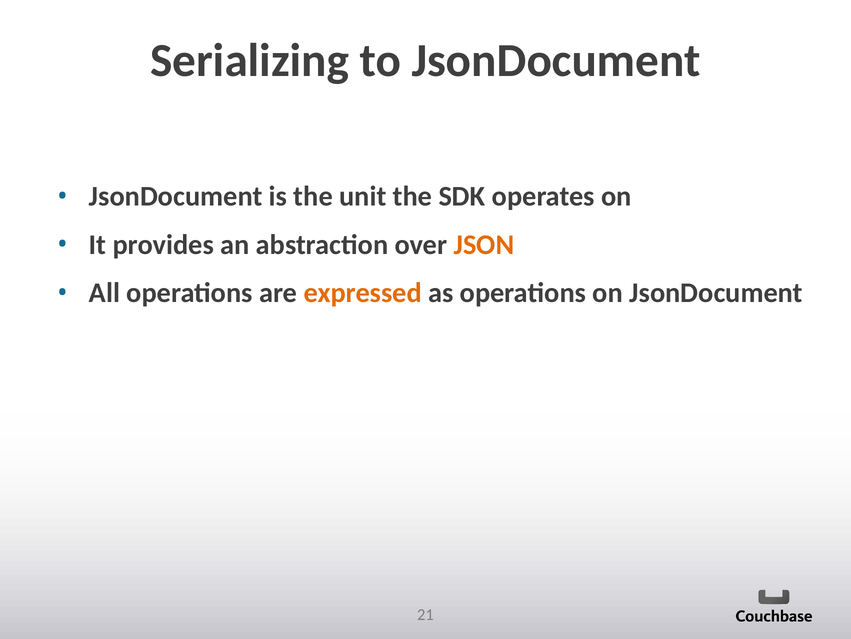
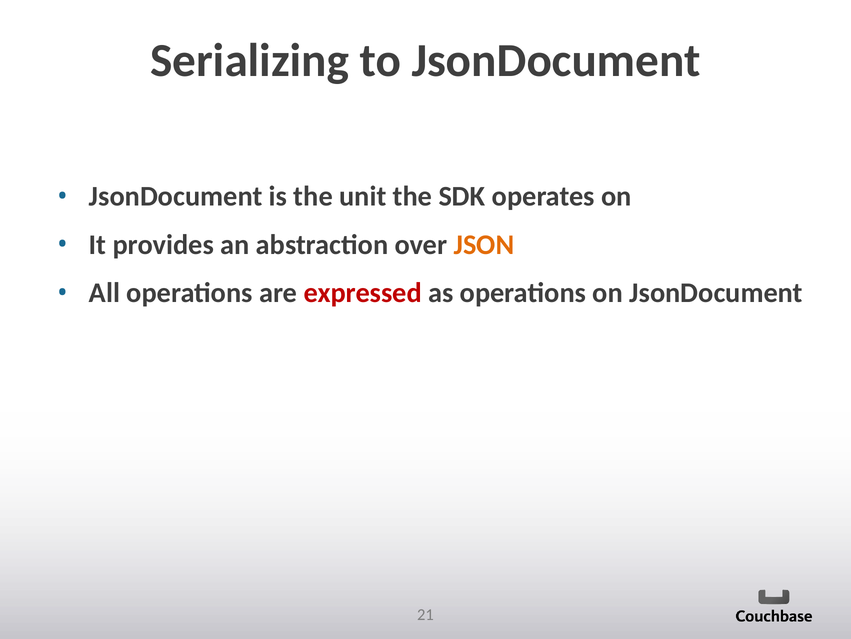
expressed colour: orange -> red (363, 293)
